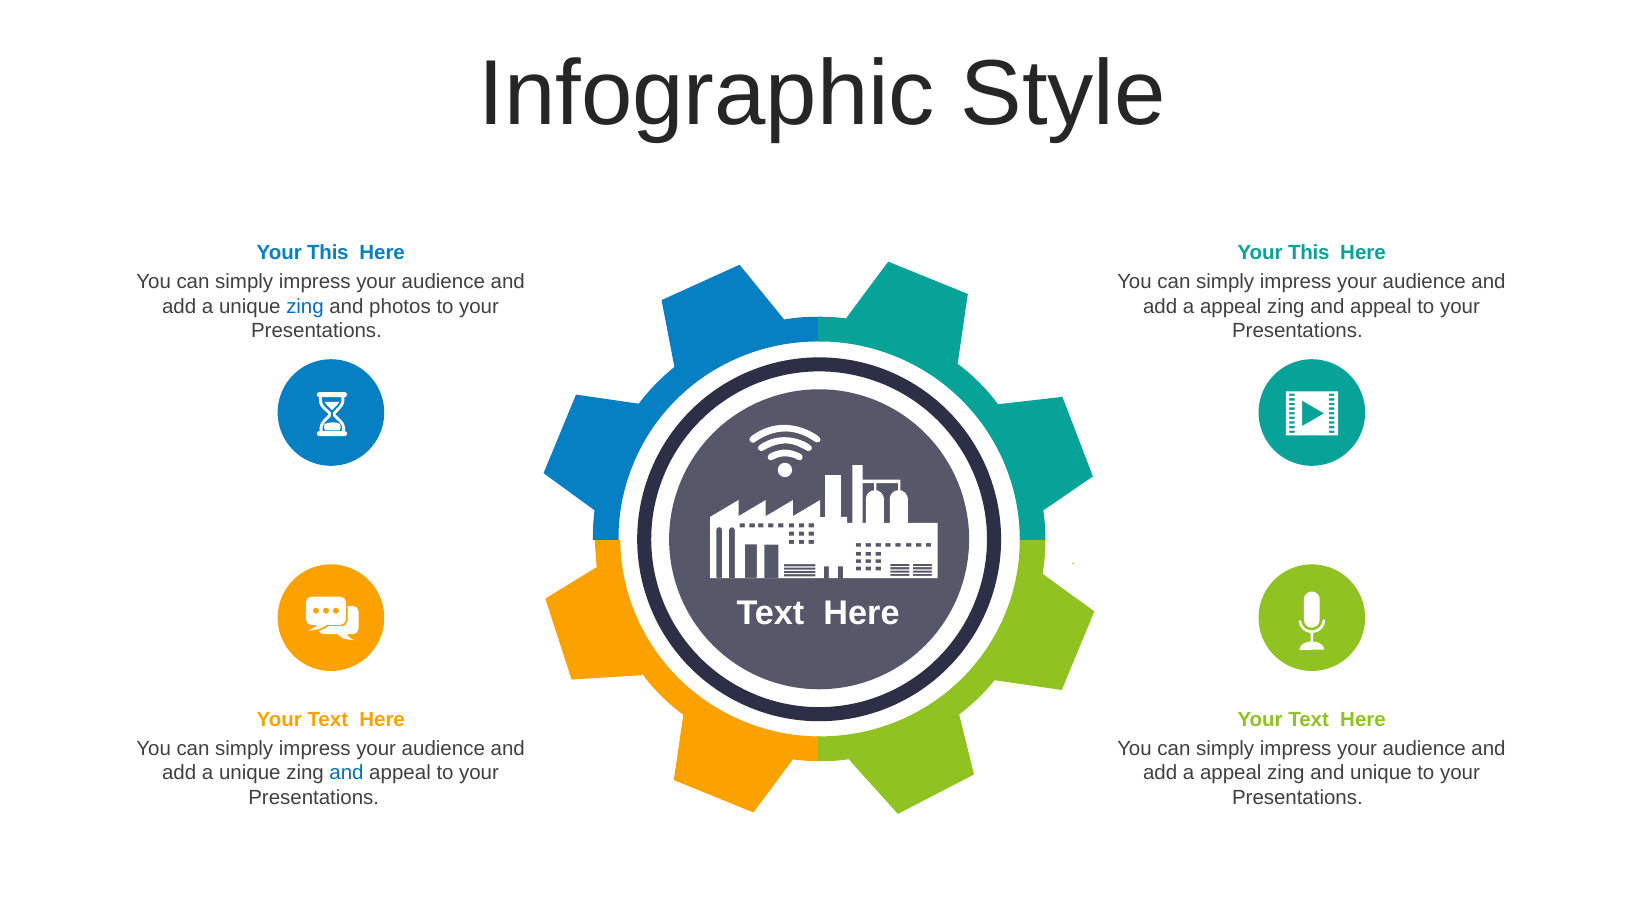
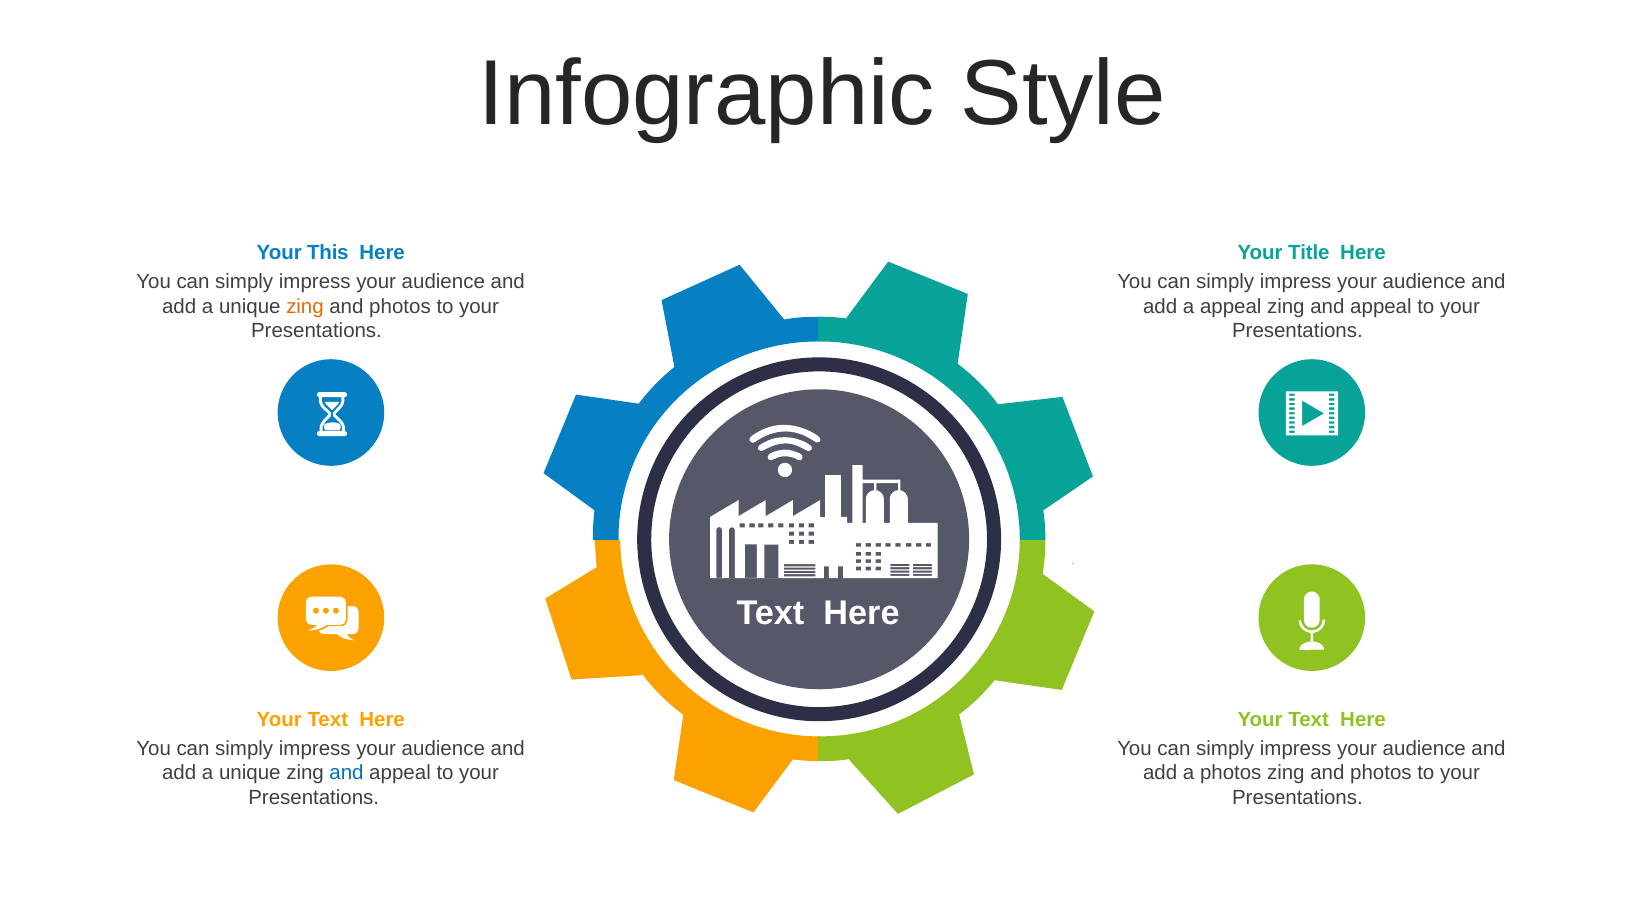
This: This -> Title (1309, 253)
zing colour: blue -> orange (305, 307)
appeal: appeal -> photos (1231, 773)
unique: unique -> photos (1381, 773)
